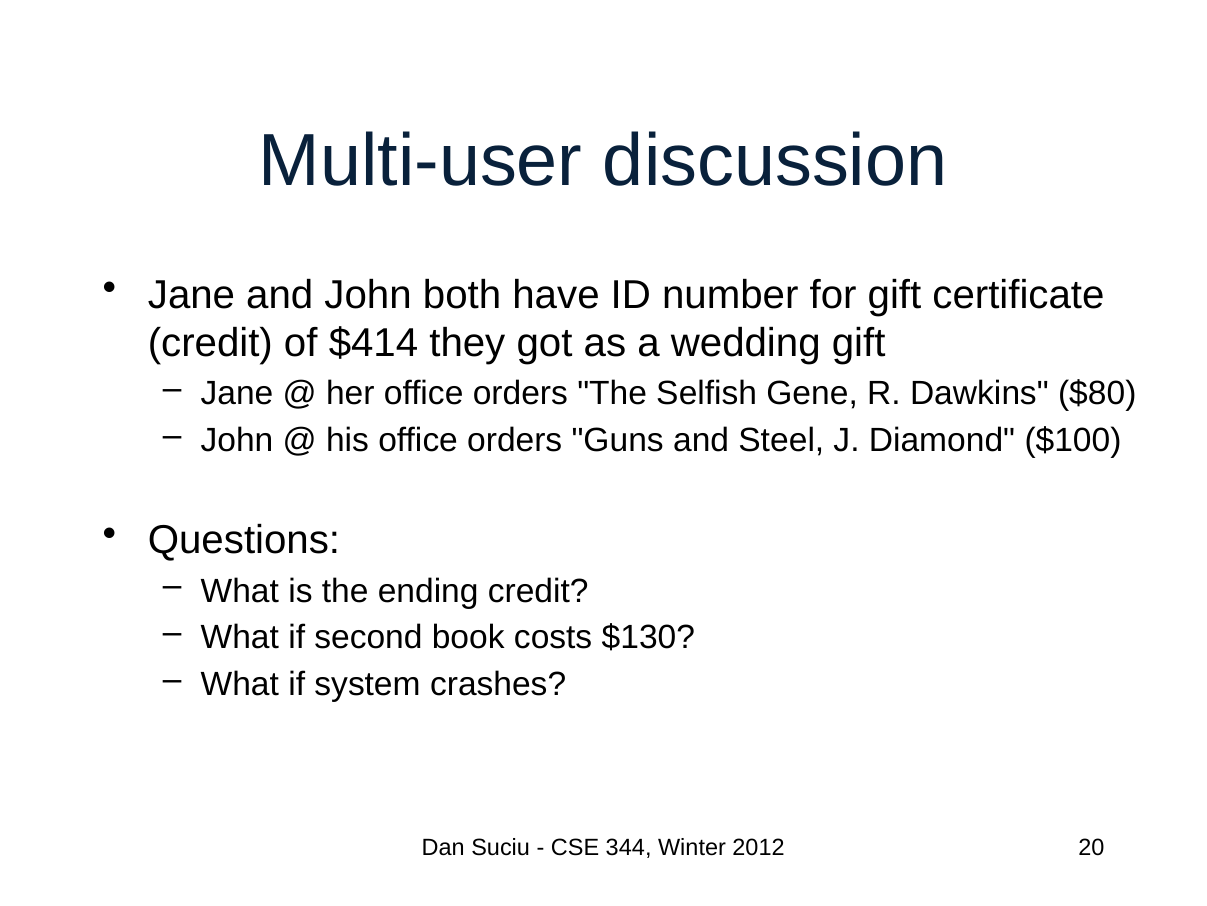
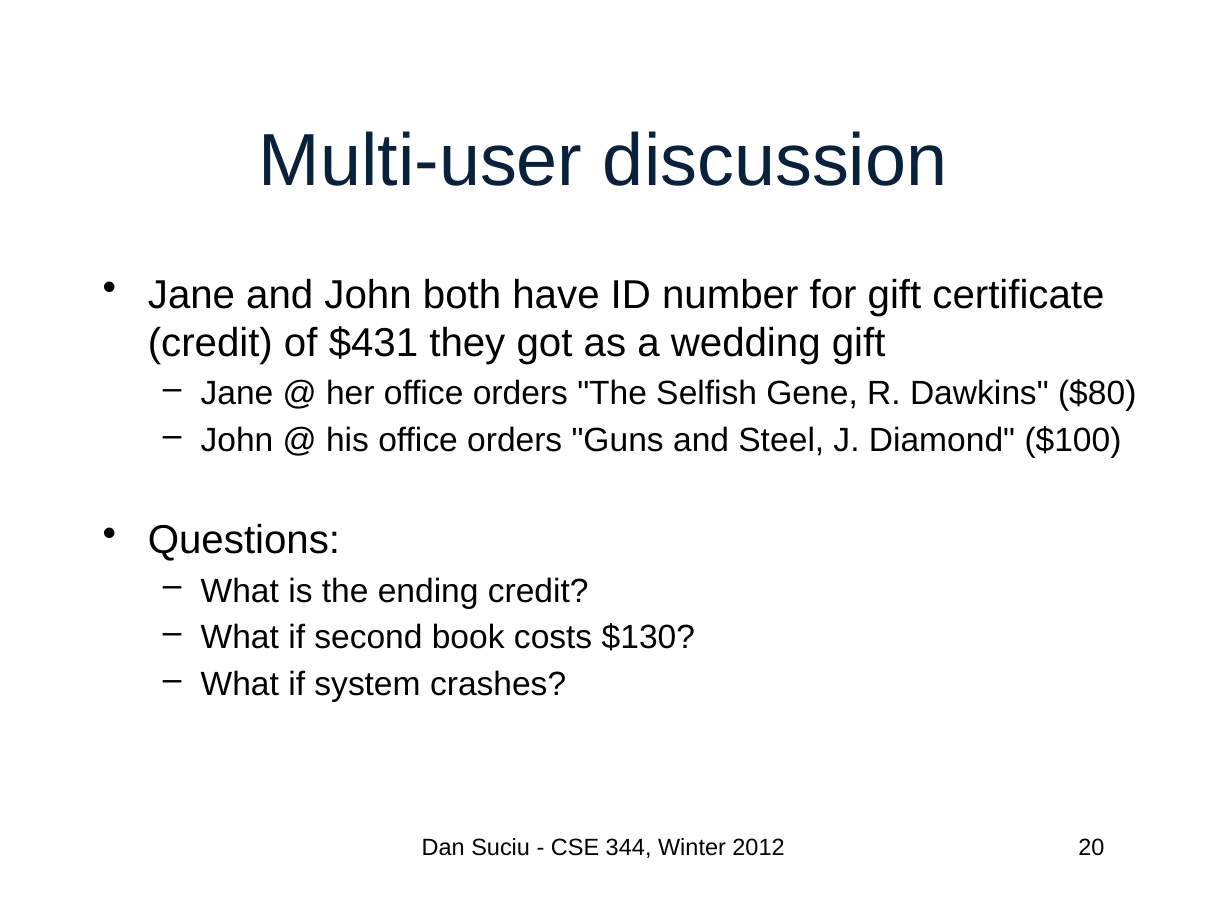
$414: $414 -> $431 (373, 343)
